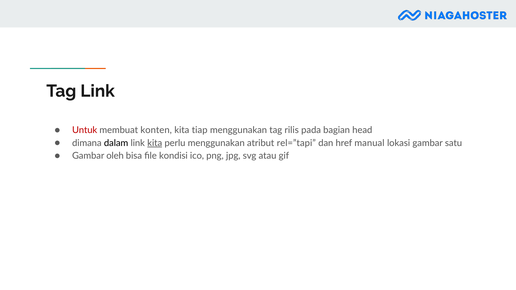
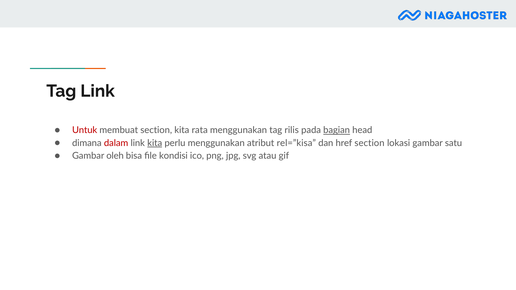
membuat konten: konten -> section (156, 130)
tiap: tiap -> rata (200, 130)
bagian underline: none -> present (337, 130)
dalam colour: black -> red (116, 143)
rel=”tapi: rel=”tapi -> rel=”kisa (296, 143)
href manual: manual -> section (369, 143)
